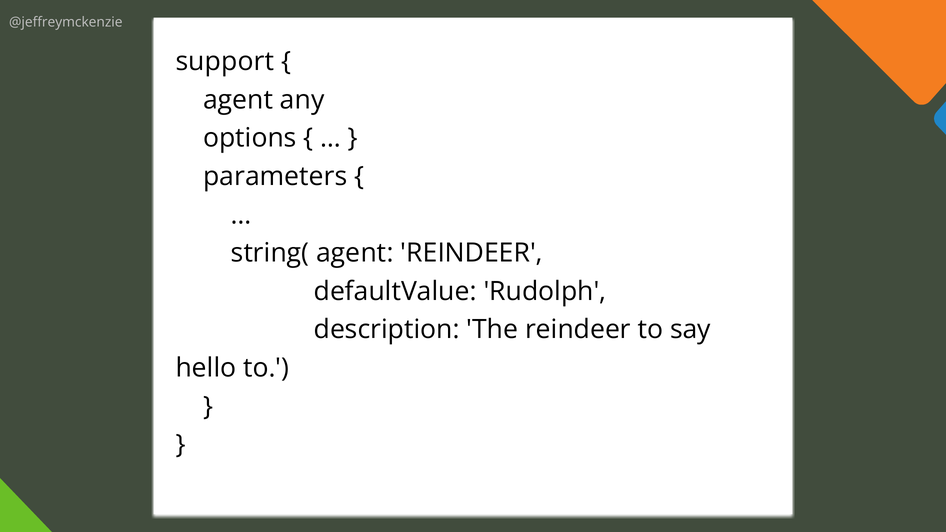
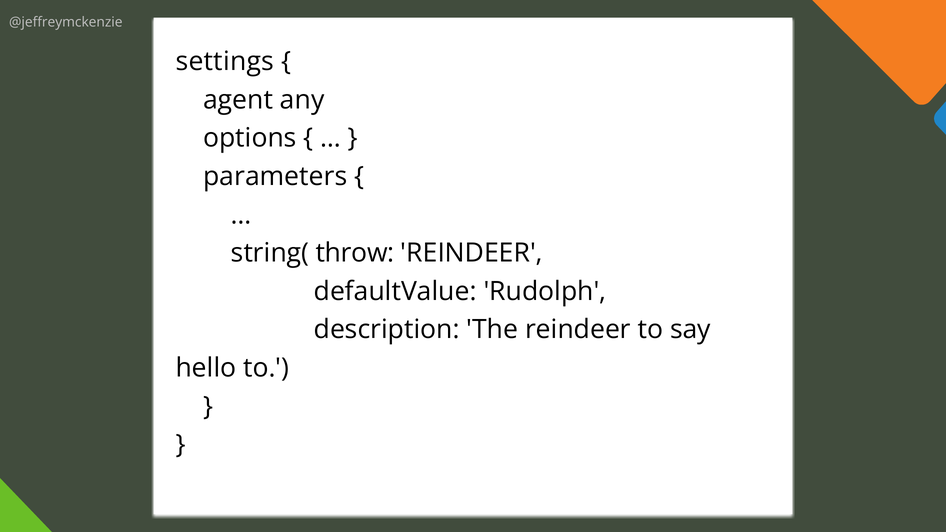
support: support -> settings (225, 62)
string( agent: agent -> throw (355, 253)
